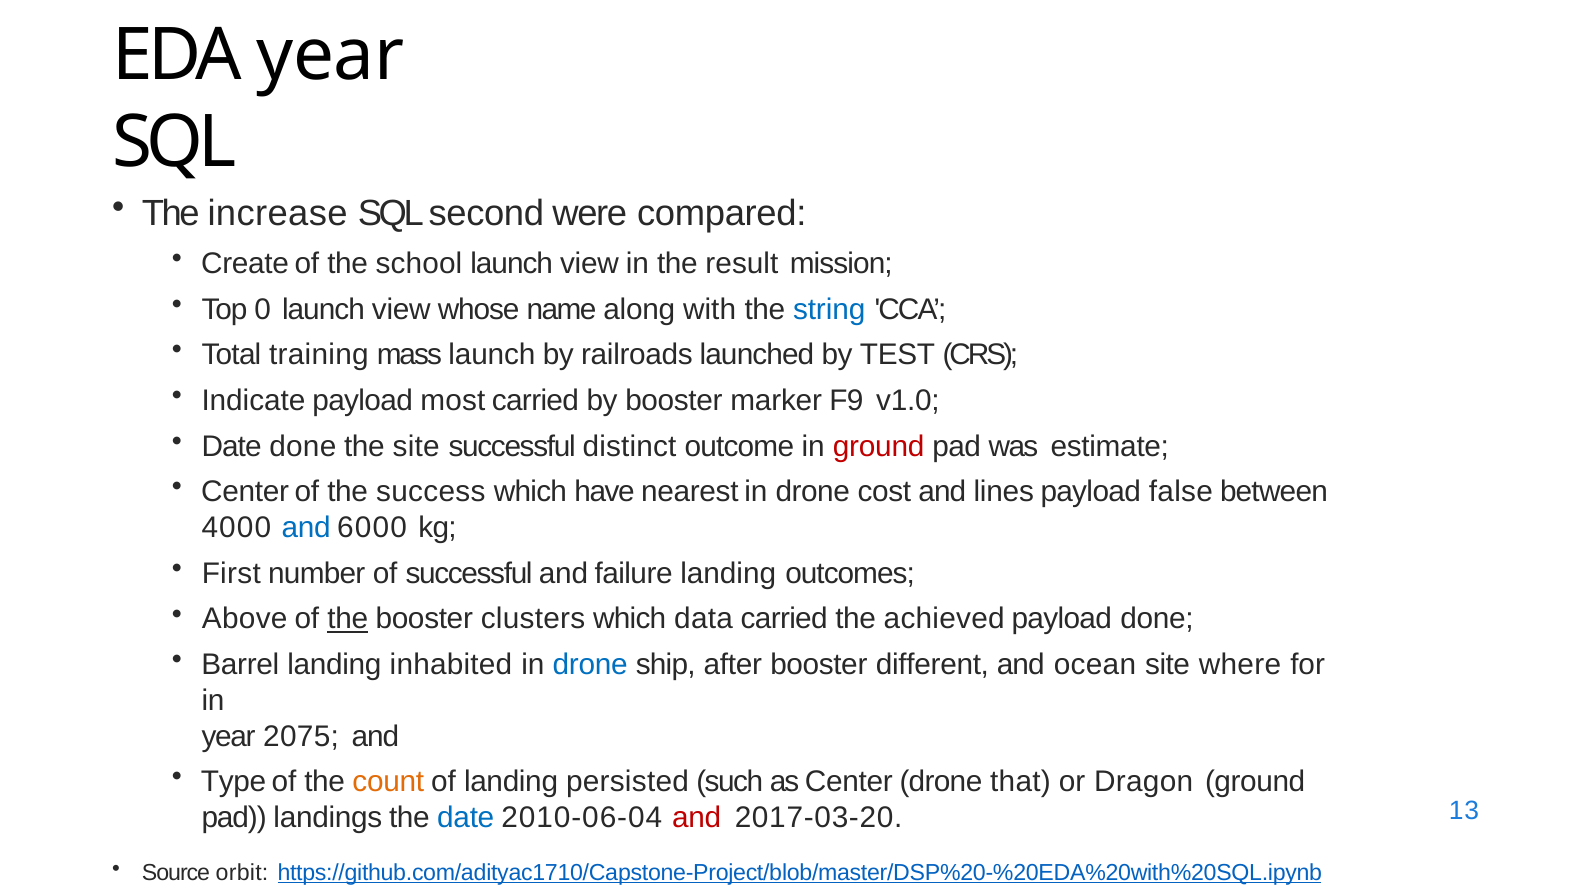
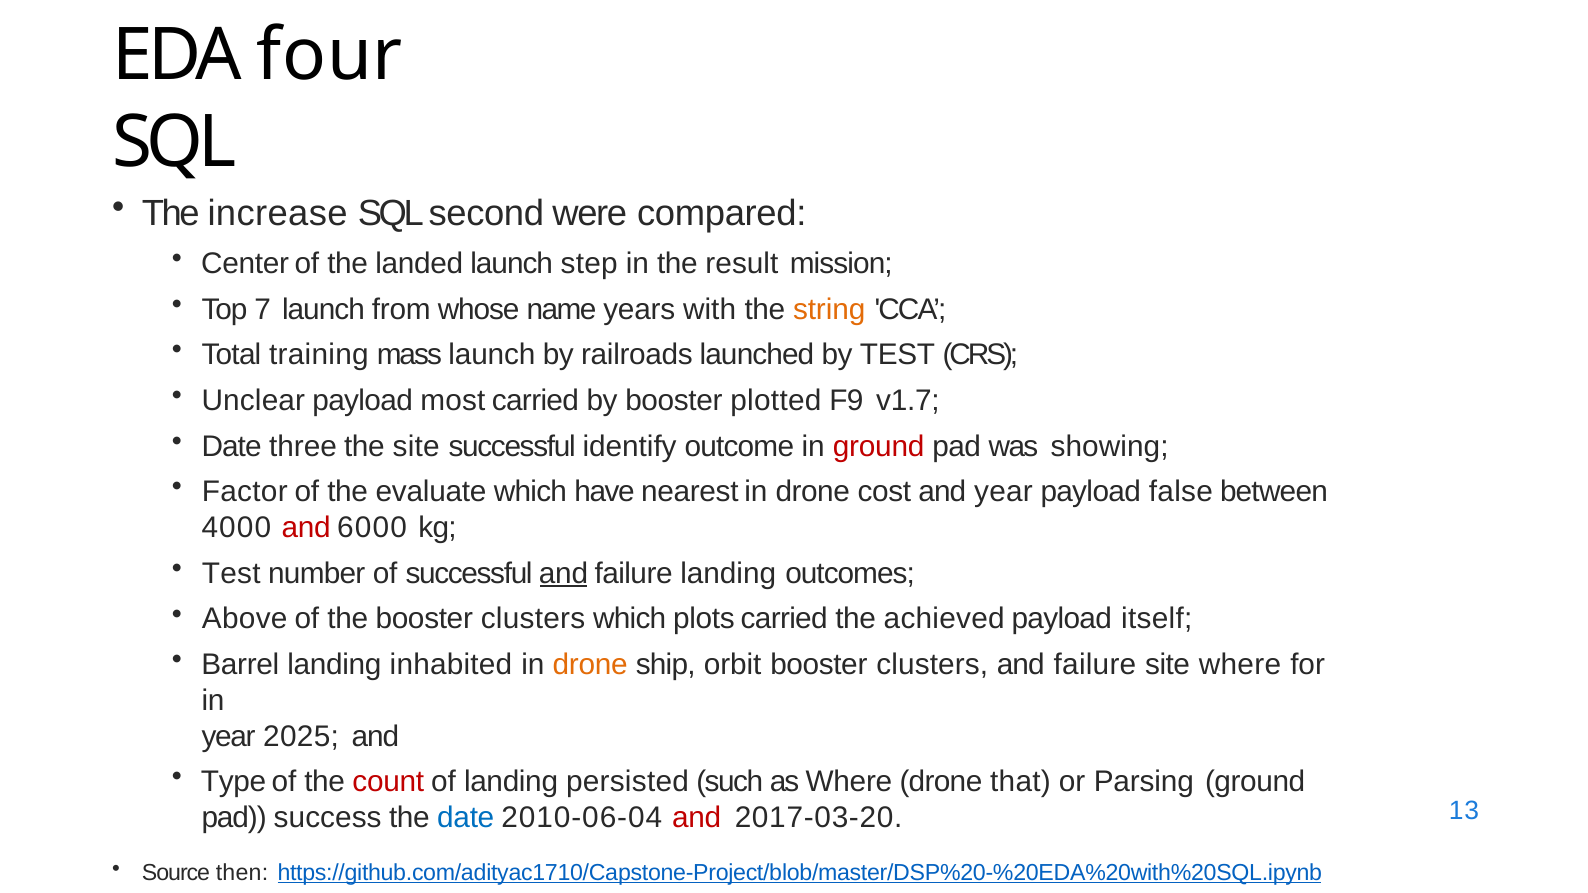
EDA year: year -> four (330, 55)
Create: Create -> Center (245, 264)
school: school -> landed (419, 264)
view: view -> step (589, 264)
0: 0 -> 7 (263, 309)
view: view -> from (401, 309)
along: along -> years (639, 309)
string colour: blue -> orange (829, 309)
Indicate: Indicate -> Unclear (253, 401)
marker: marker -> plotted (776, 401)
v1.0: v1.0 -> v1.7 (908, 401)
Date done: done -> three (303, 447)
distinct: distinct -> identify (630, 447)
estimate: estimate -> showing (1110, 447)
Center: Center -> Factor (245, 492)
success: success -> evaluate (431, 492)
and lines: lines -> year (1004, 492)
and colour: blue -> red (306, 528)
First: First -> Test (231, 574)
and underline: none -> present (564, 574)
the underline: present -> none (348, 619)
data: data -> plots (704, 619)
payload done: done -> itself (1157, 619)
drone colour: blue -> orange (590, 665)
after: after -> orbit (733, 665)
different: different -> clusters (932, 665)
ocean: ocean -> failure (1095, 665)
2075: 2075 -> 2025 (301, 736)
count colour: orange -> red (388, 782)
as Center: Center -> Where (849, 782)
Dragon: Dragon -> Parsing (1144, 782)
landings: landings -> success (328, 818)
orbit: orbit -> then (242, 873)
